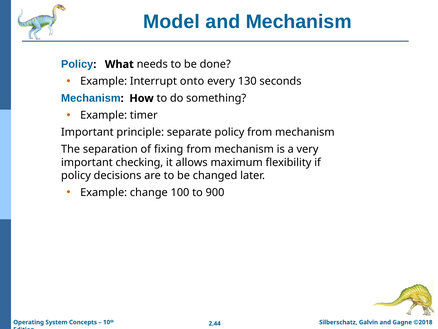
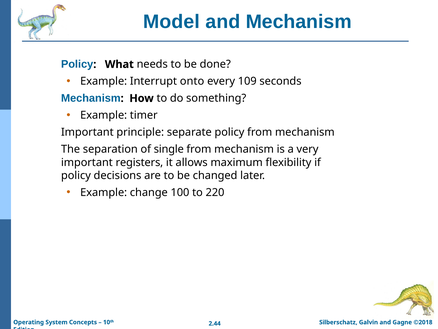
130: 130 -> 109 (247, 81)
fixing: fixing -> single (169, 149)
checking: checking -> registers (139, 162)
900: 900 -> 220 (215, 192)
